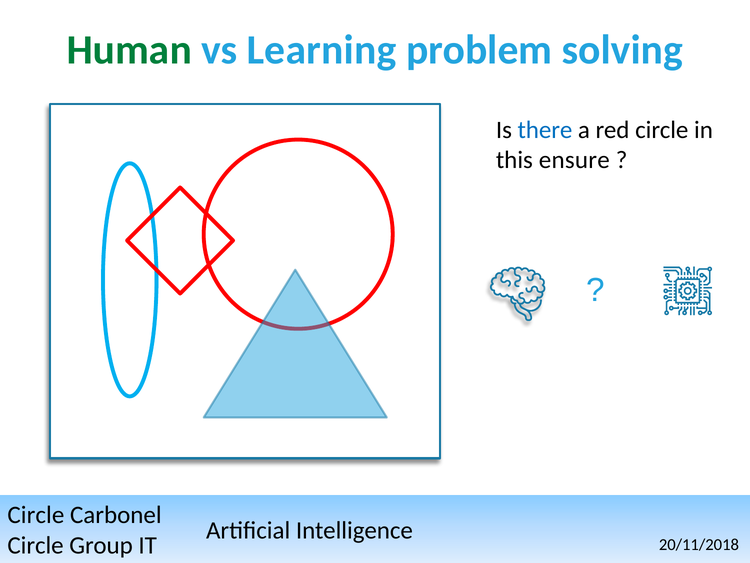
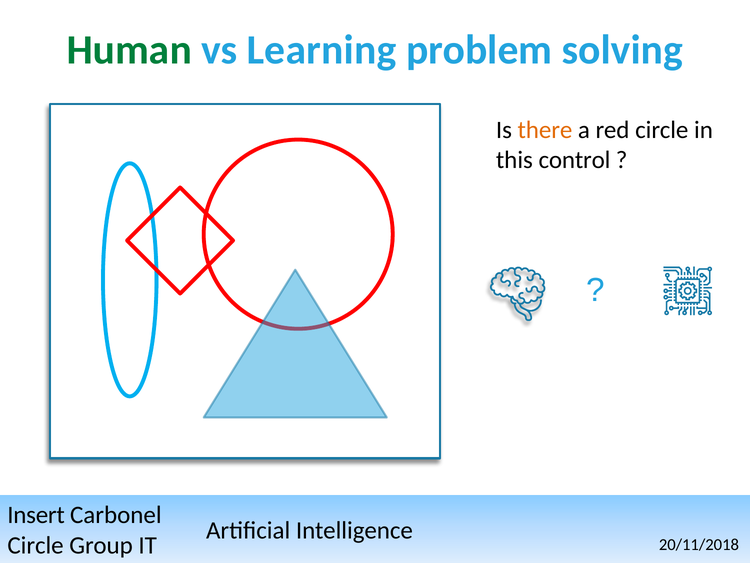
there colour: blue -> orange (545, 130)
ensure: ensure -> control (574, 160)
Circle: Circle -> Insert (36, 515)
